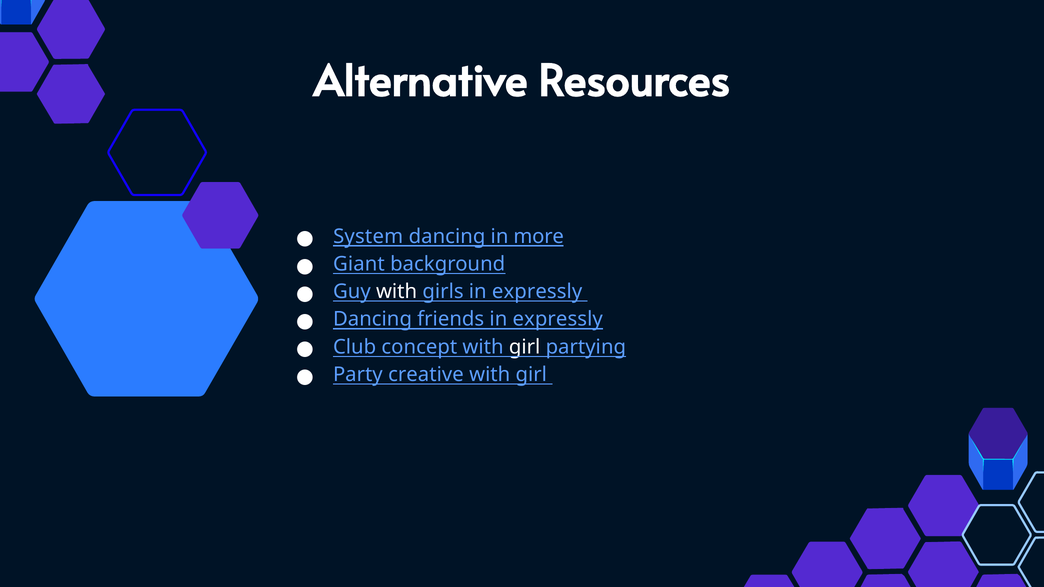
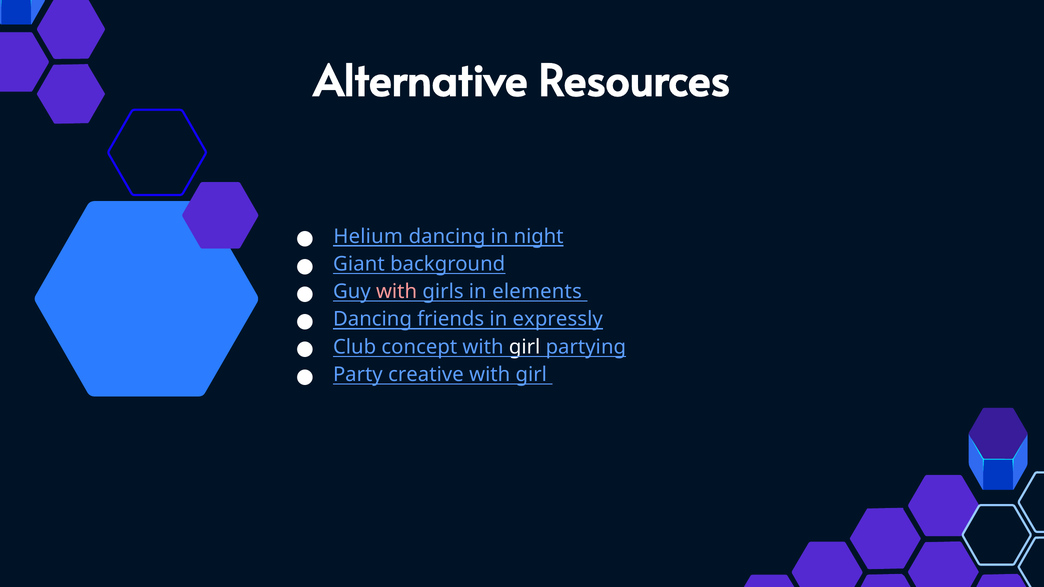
System: System -> Helium (368, 236)
more: more -> night (539, 236)
with colour: white -> pink (397, 292)
girls in expressly: expressly -> elements (537, 292)
